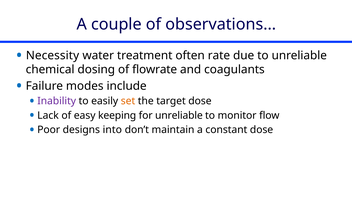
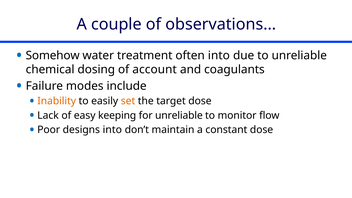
Necessity: Necessity -> Somehow (53, 55)
often rate: rate -> into (219, 55)
flowrate: flowrate -> account (155, 69)
Inability colour: purple -> orange (57, 101)
